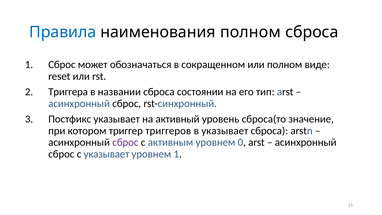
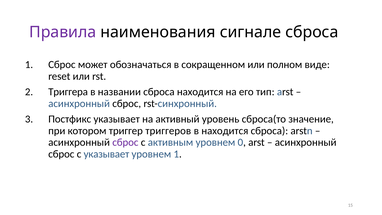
Правила colour: blue -> purple (63, 32)
наименования полном: полном -> сигнале (250, 32)
сброса состоянии: состоянии -> находится (200, 92)
в указывает: указывает -> находится (225, 131)
